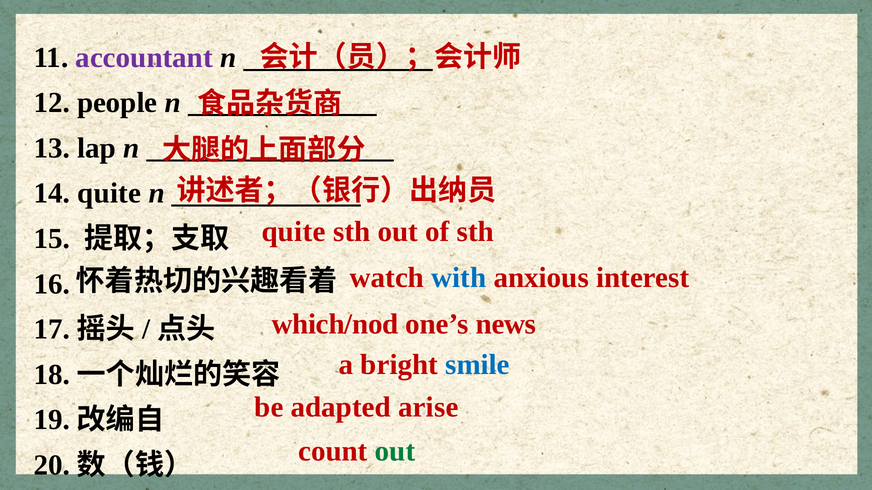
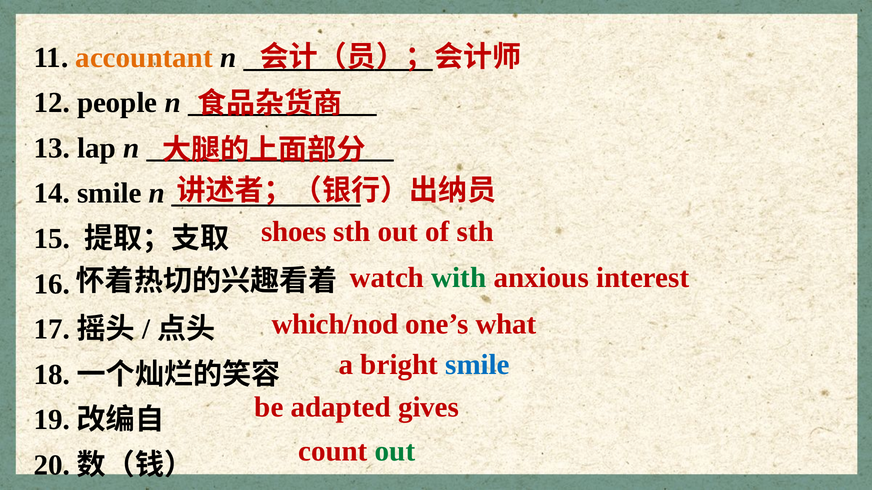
accountant colour: purple -> orange (144, 58)
14 quite: quite -> smile (109, 194)
quite: quite -> shoes (294, 232)
with colour: blue -> green (459, 278)
news: news -> what (506, 325)
arise: arise -> gives (429, 408)
